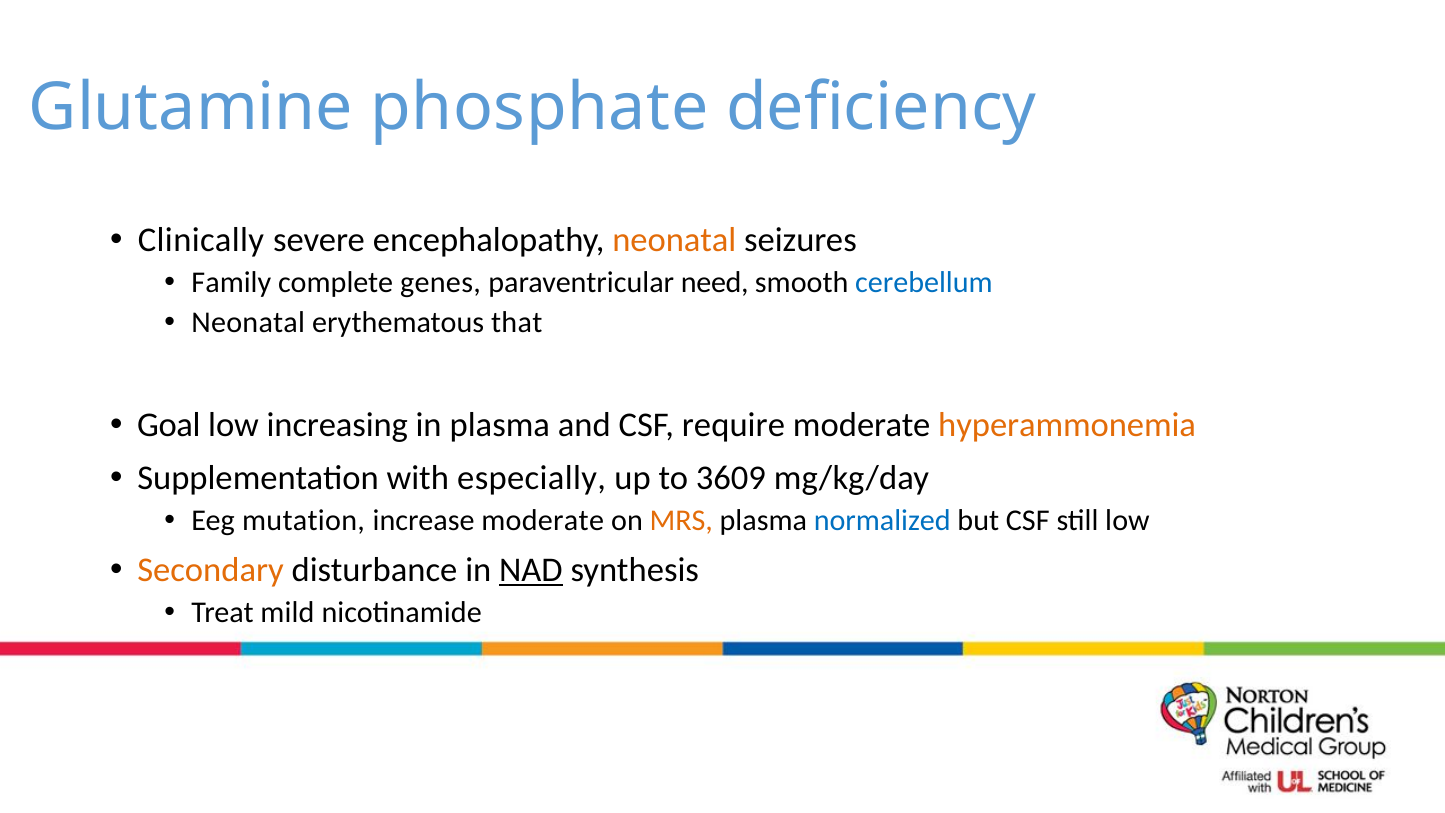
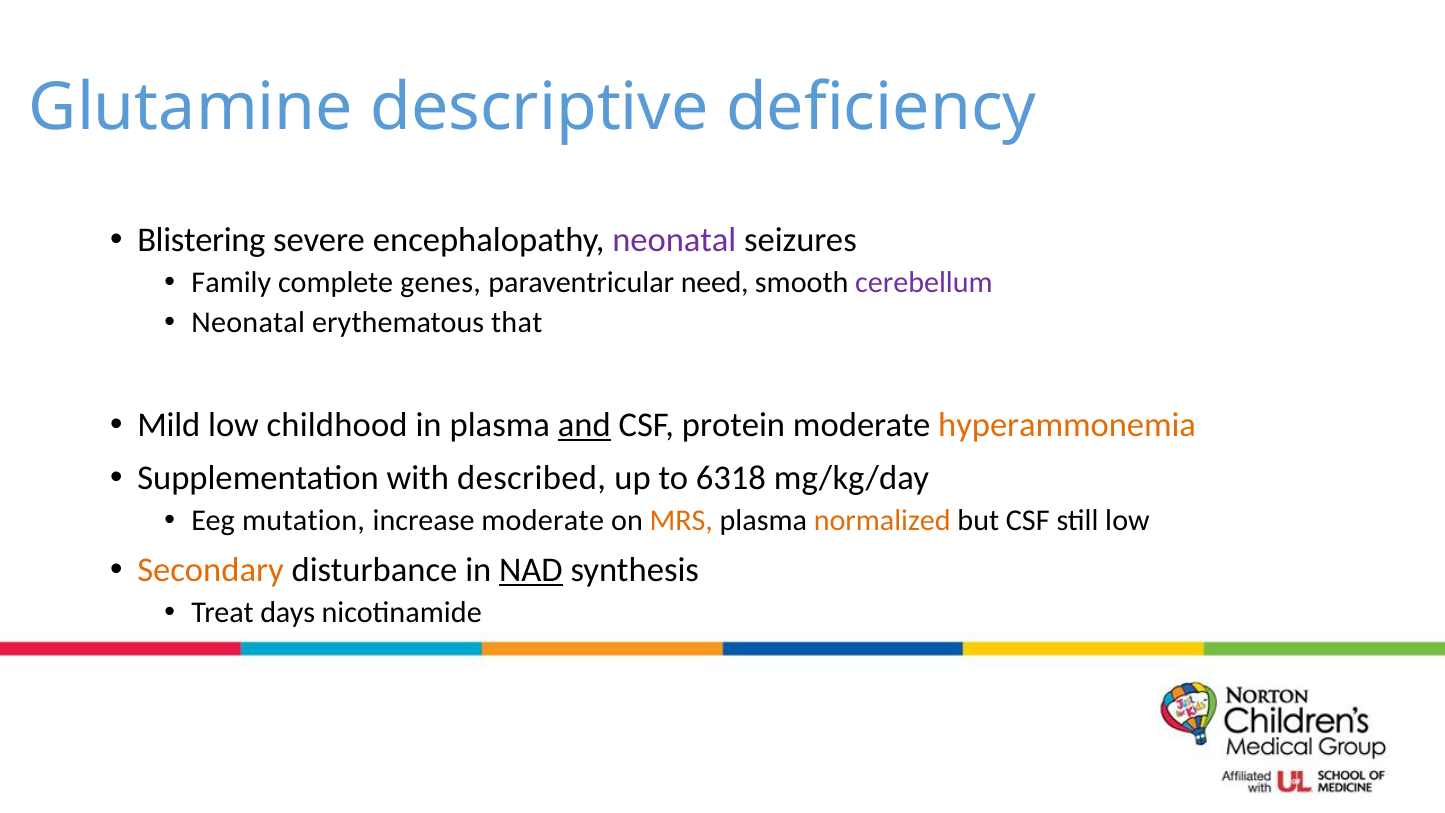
phosphate: phosphate -> descriptive (540, 108)
Clinically: Clinically -> Blistering (201, 240)
neonatal colour: orange -> purple (674, 240)
cerebellum colour: blue -> purple (924, 283)
Goal: Goal -> Mild (169, 425)
increasing: increasing -> childhood (337, 425)
and underline: none -> present (584, 425)
require: require -> protein (734, 425)
especially: especially -> described (532, 478)
3609: 3609 -> 6318 (731, 478)
normalized colour: blue -> orange (882, 520)
mild: mild -> days (288, 613)
